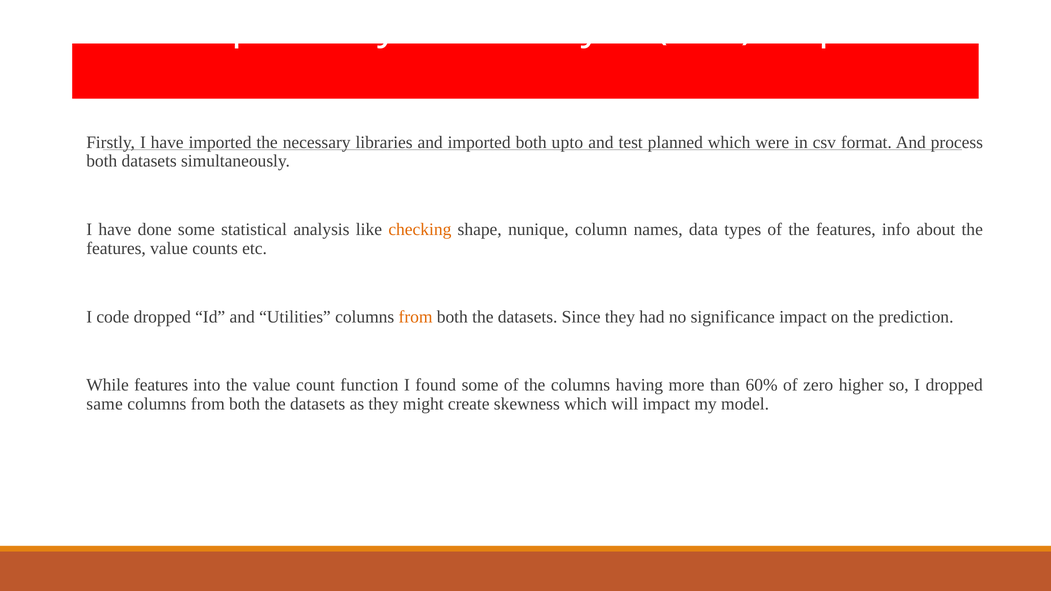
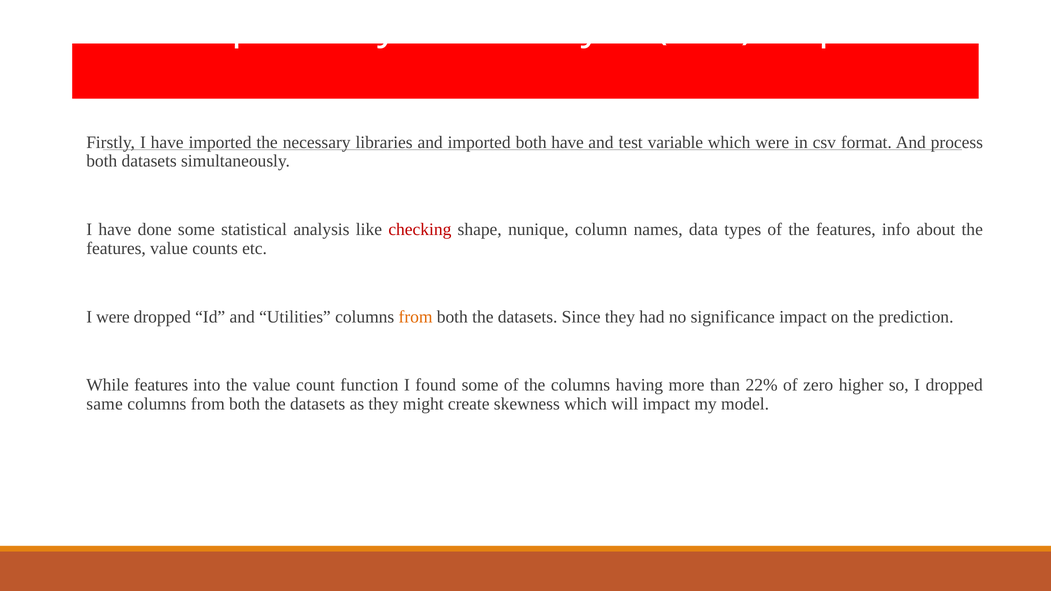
both upto: upto -> have (568, 142)
planned: planned -> variable (675, 142)
checking colour: orange -> red (420, 230)
I code: code -> were (113, 317)
60%: 60% -> 22% (762, 385)
